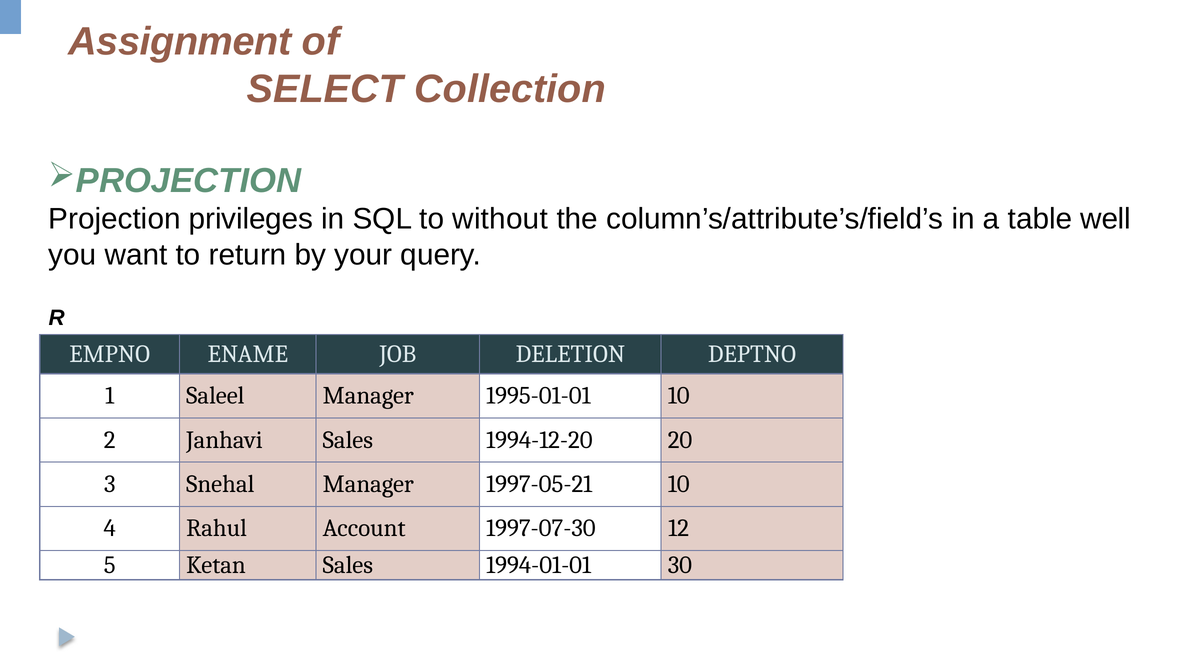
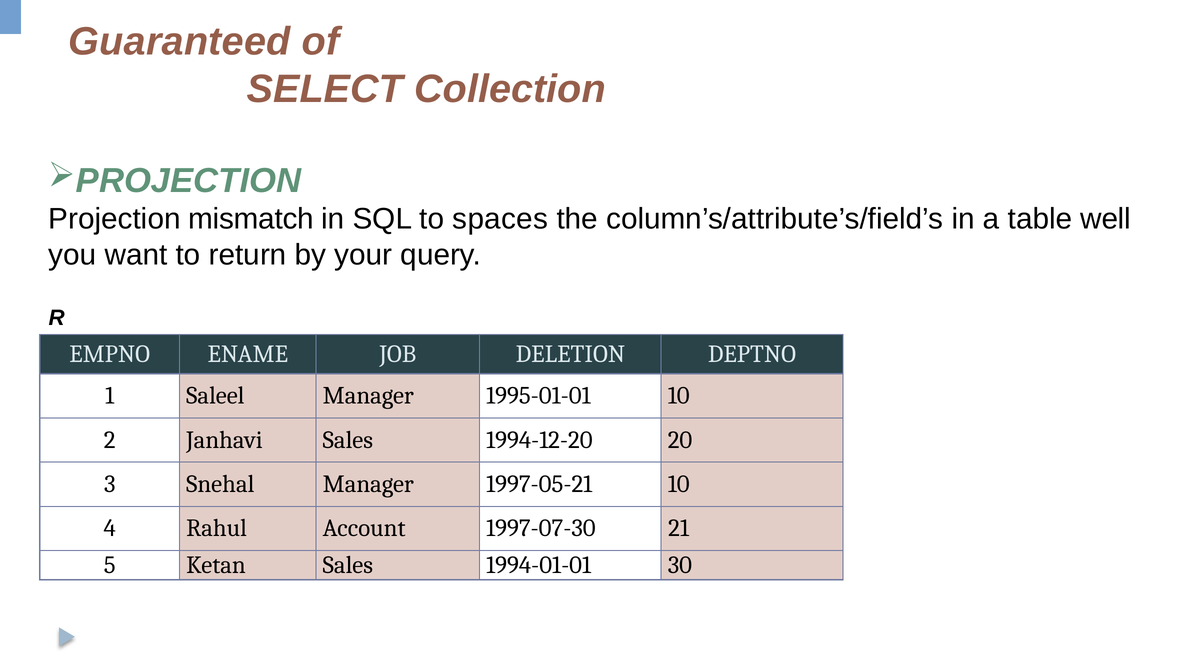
Assignment: Assignment -> Guaranteed (179, 42)
privileges: privileges -> mismatch (251, 219)
without: without -> spaces (500, 219)
12: 12 -> 21 (679, 529)
